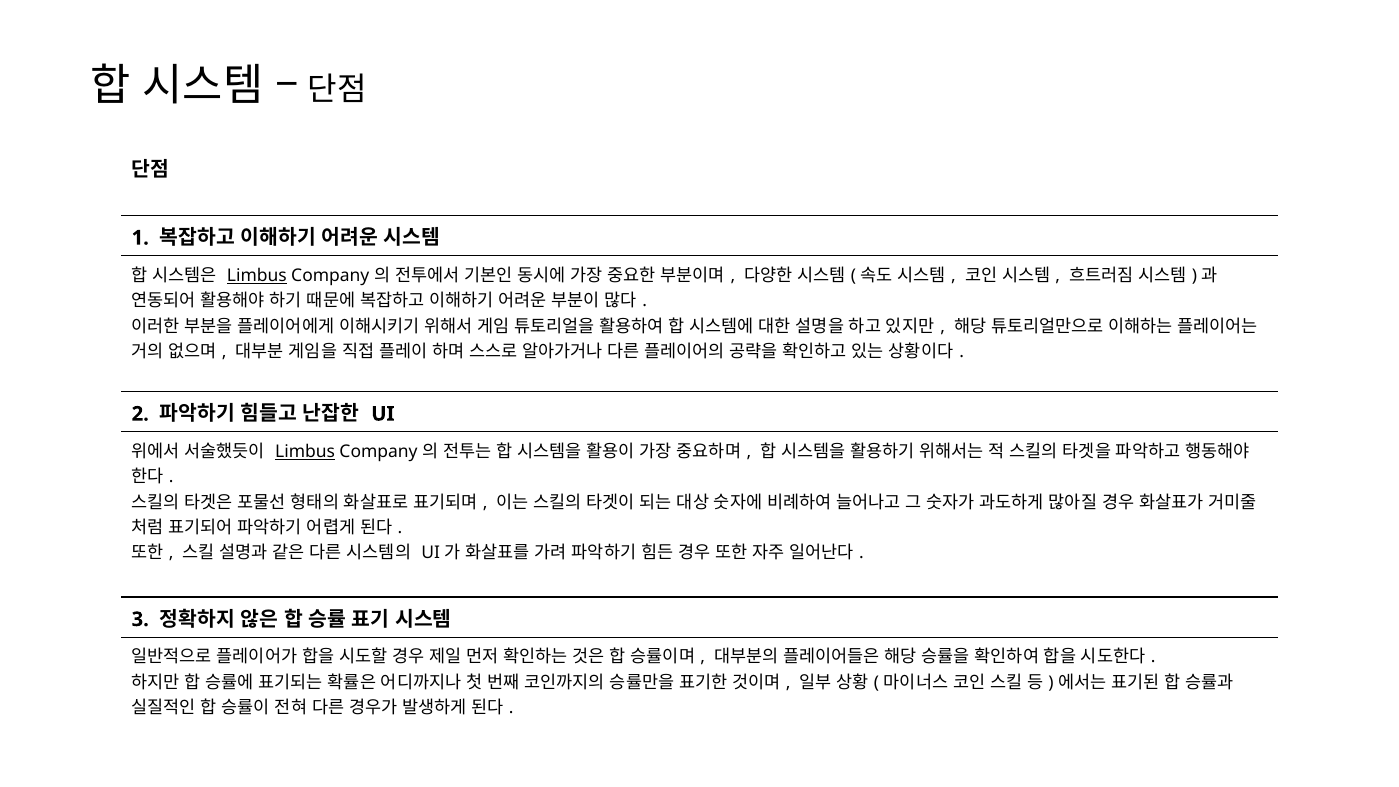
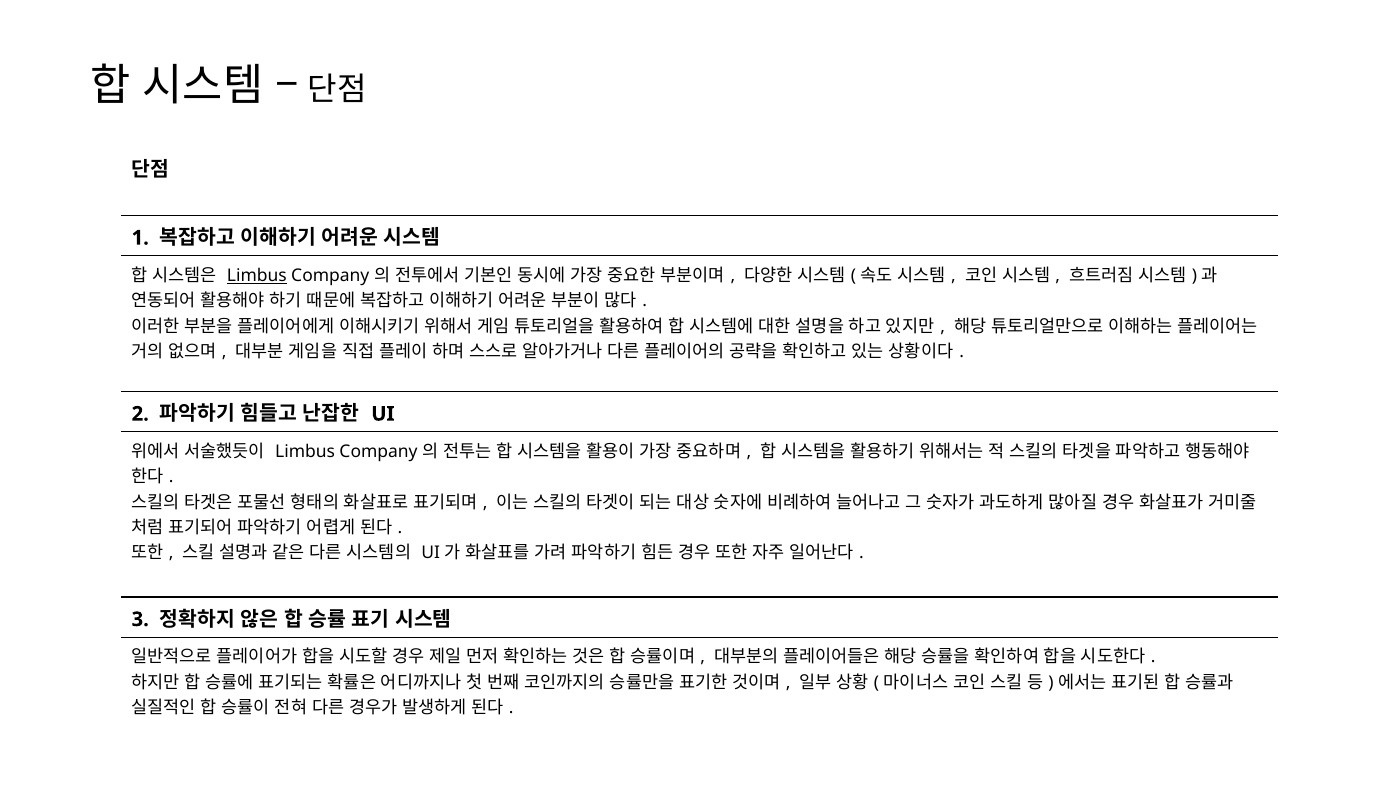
Limbus underline: present -> none (305, 452)
